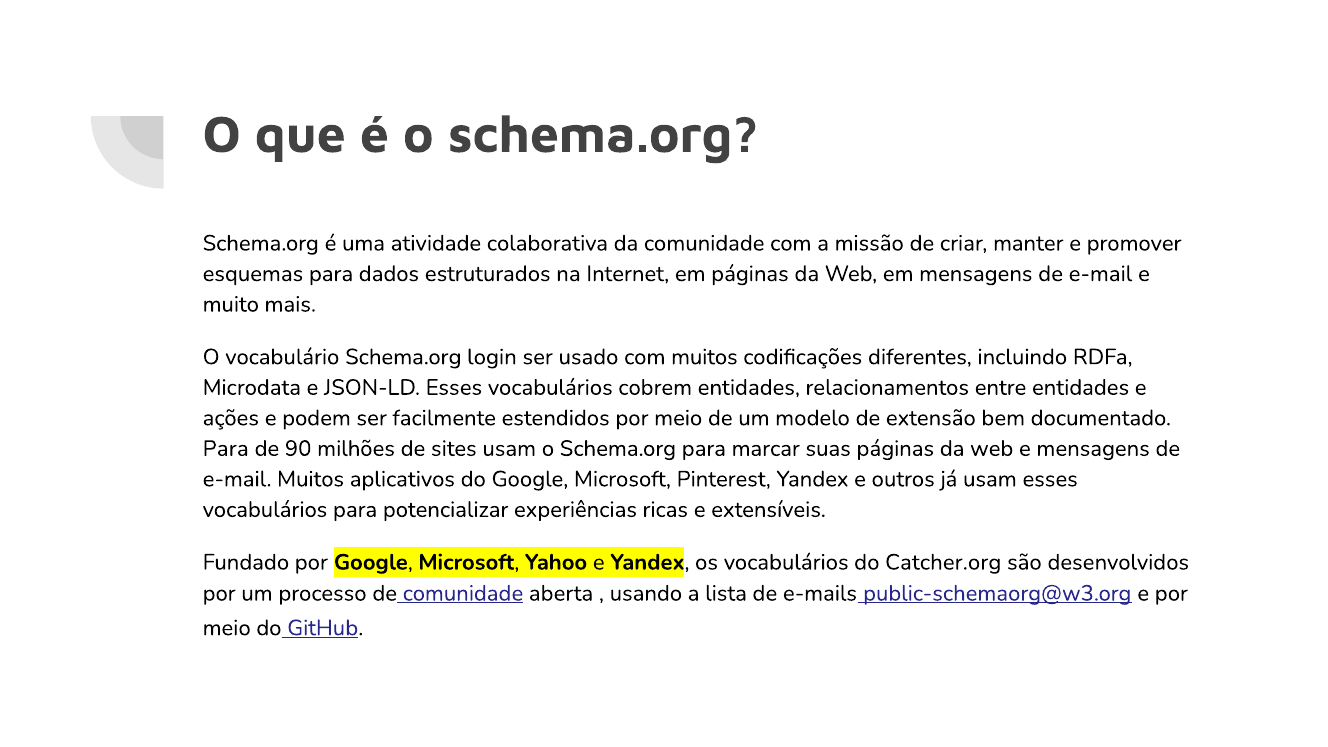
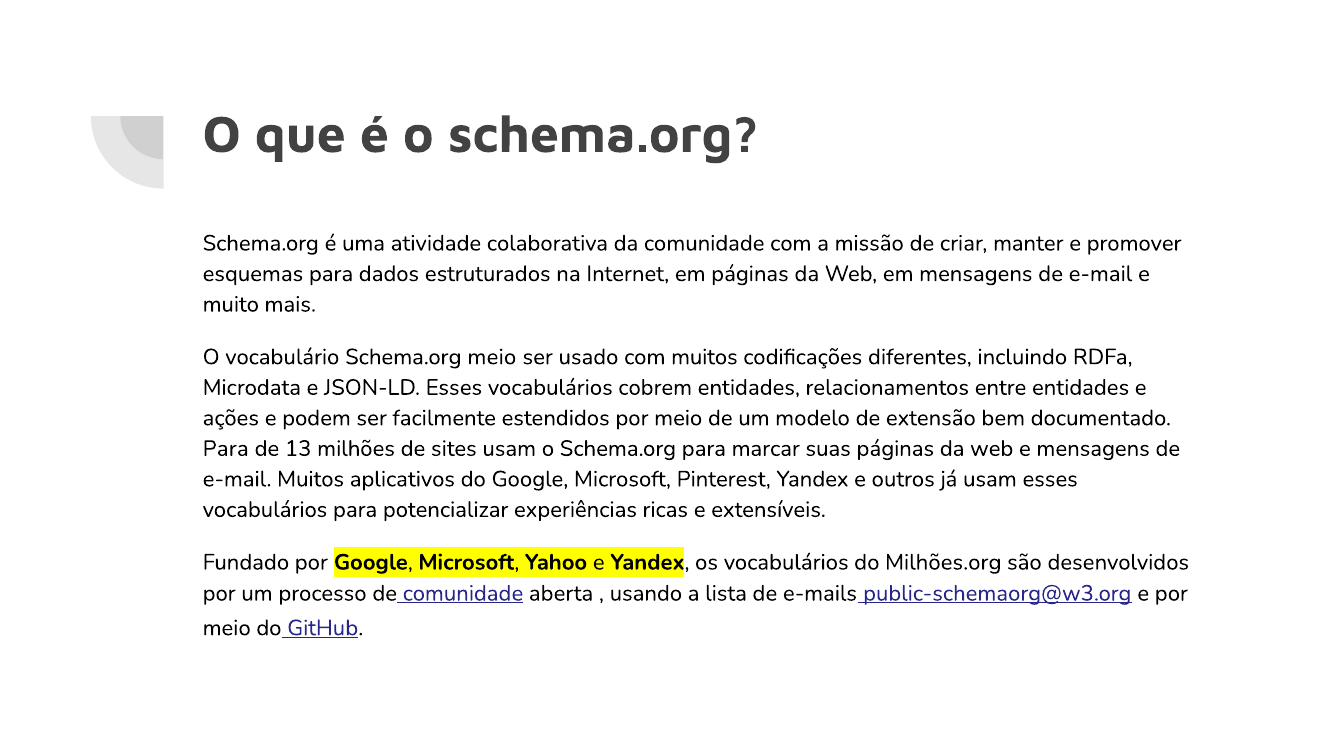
Schema.org login: login -> meio (492, 357)
90: 90 -> 13 (298, 449)
Catcher.org: Catcher.org -> Milhões.org (943, 562)
